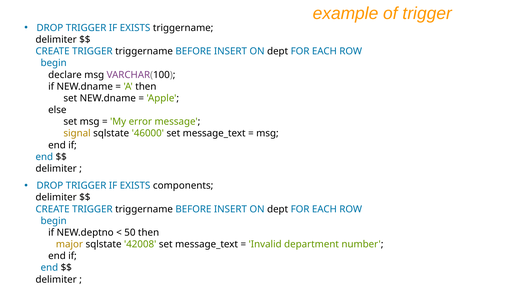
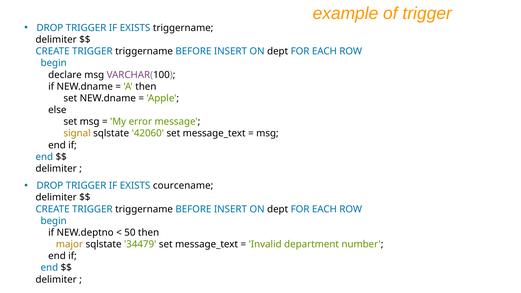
46000: 46000 -> 42060 (148, 133)
components: components -> courcename (183, 186)
42008: 42008 -> 34479 (140, 244)
